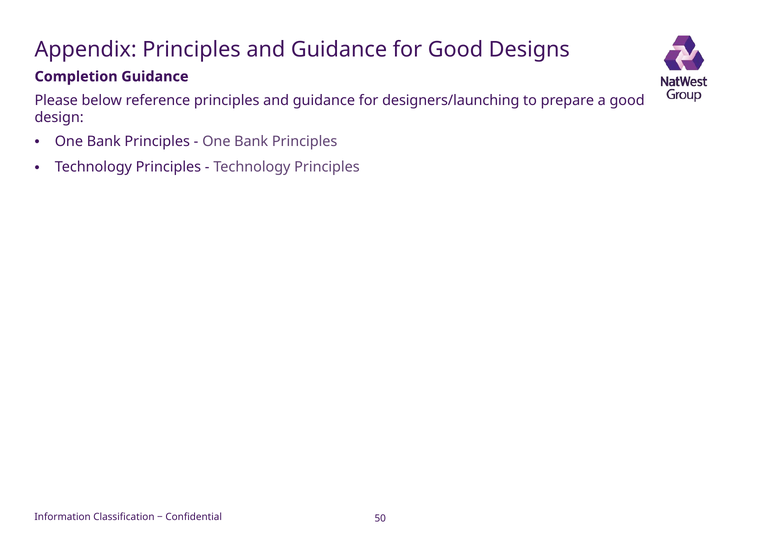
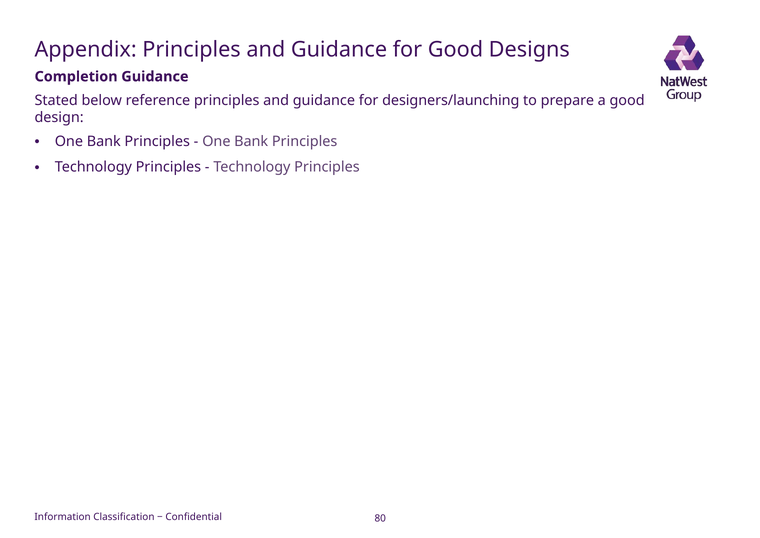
Please: Please -> Stated (56, 100)
50: 50 -> 80 (380, 518)
